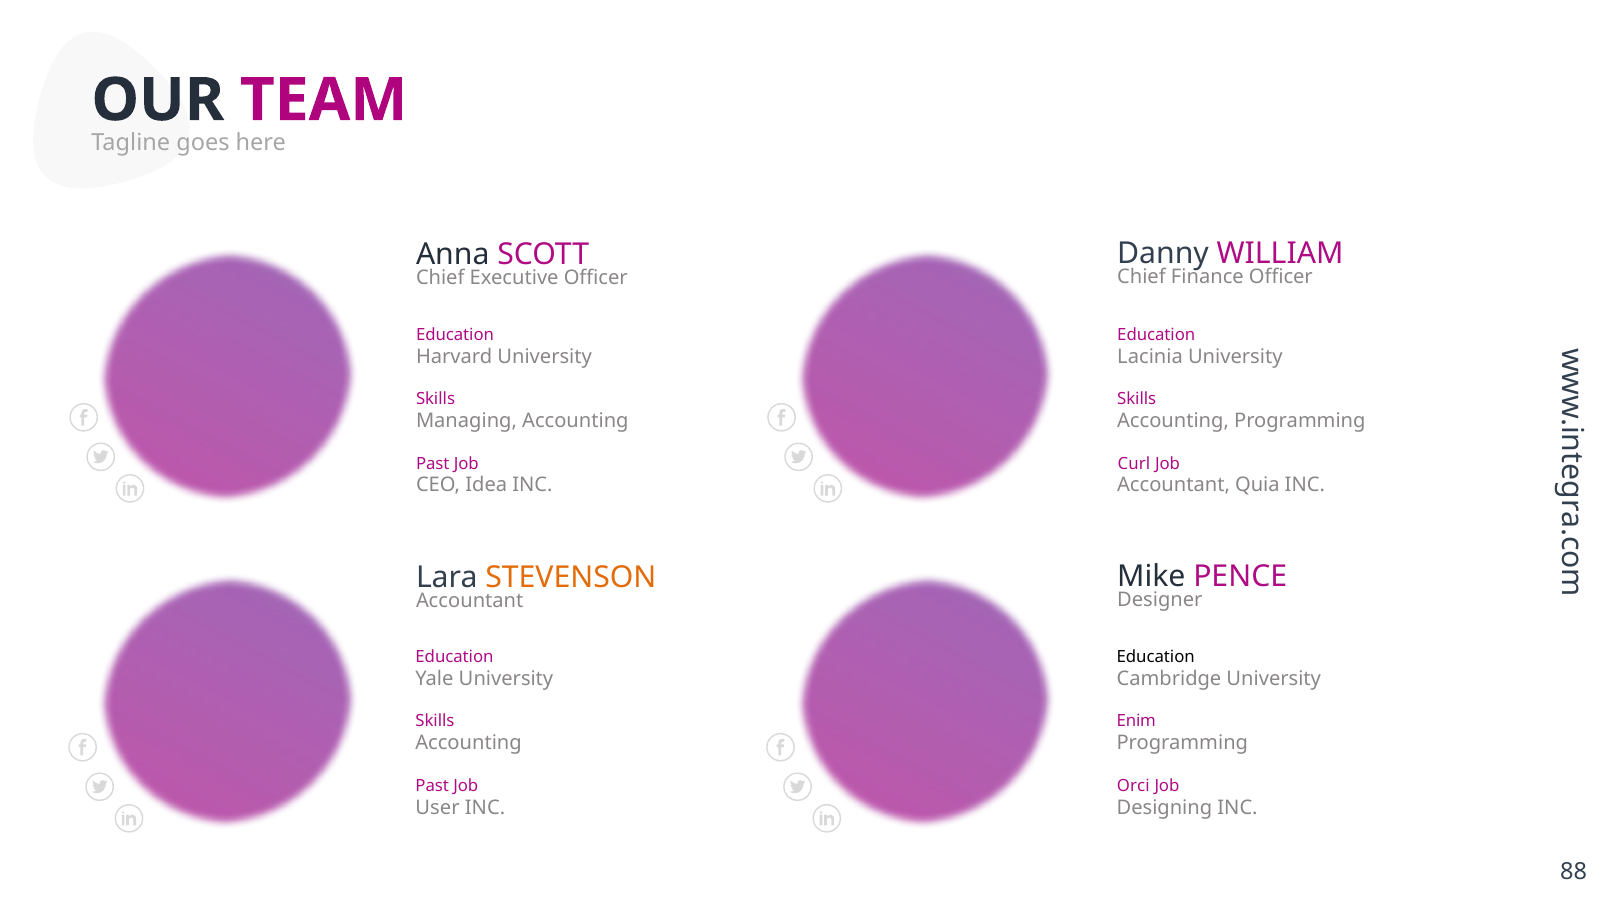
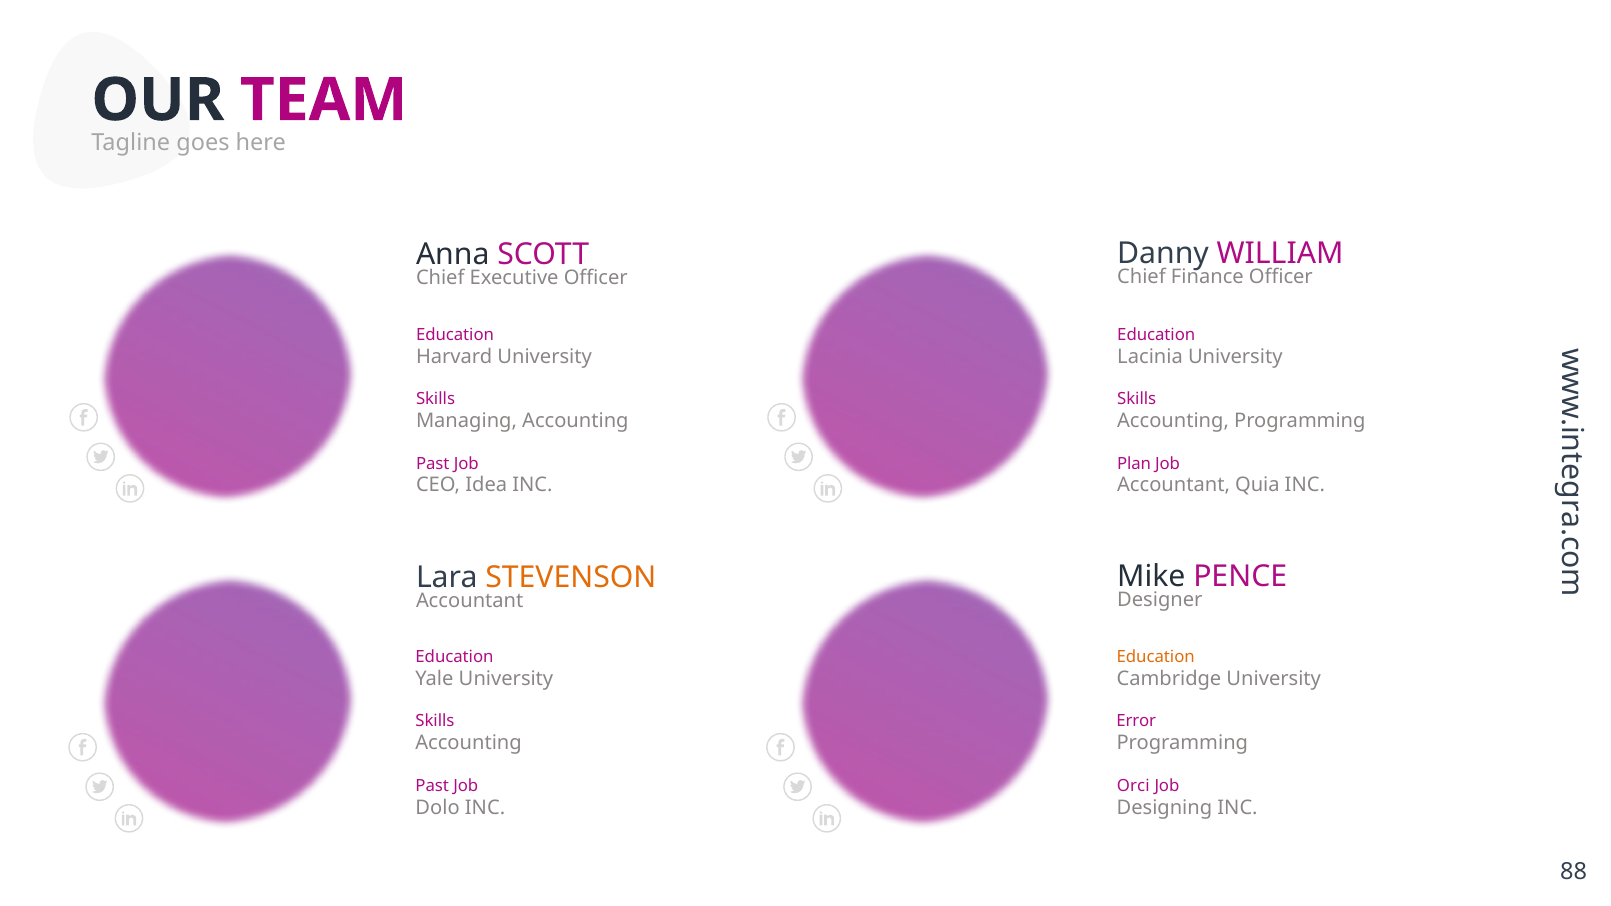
Curl: Curl -> Plan (1134, 464)
Education colour: black -> orange (1156, 658)
Enim: Enim -> Error (1136, 721)
User: User -> Dolo (438, 808)
